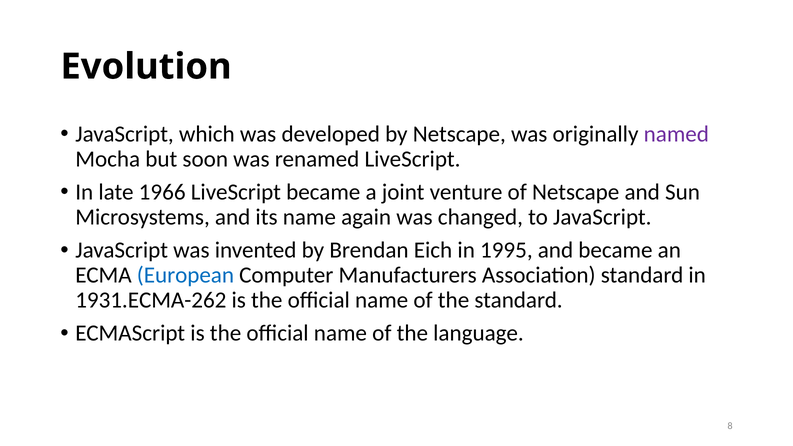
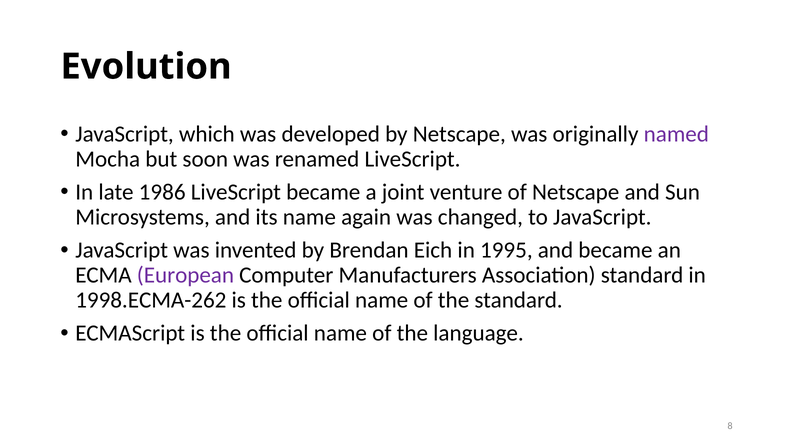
1966: 1966 -> 1986 (162, 192)
European colour: blue -> purple (185, 275)
1931.ECMA-262: 1931.ECMA-262 -> 1998.ECMA-262 (151, 300)
